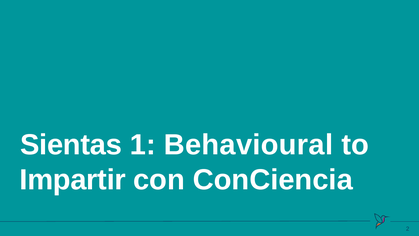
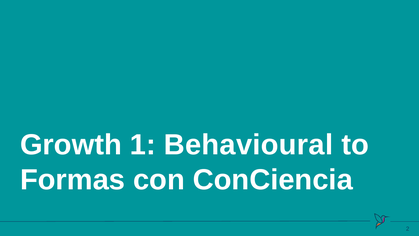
Sientas: Sientas -> Growth (71, 145)
Impartir: Impartir -> Formas (73, 180)
